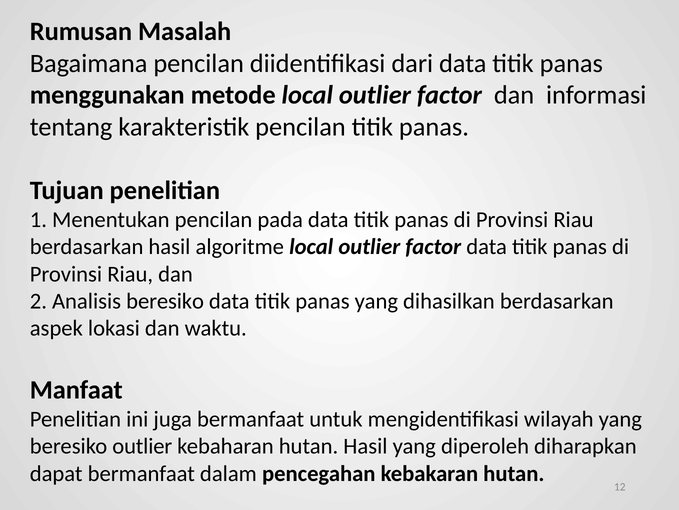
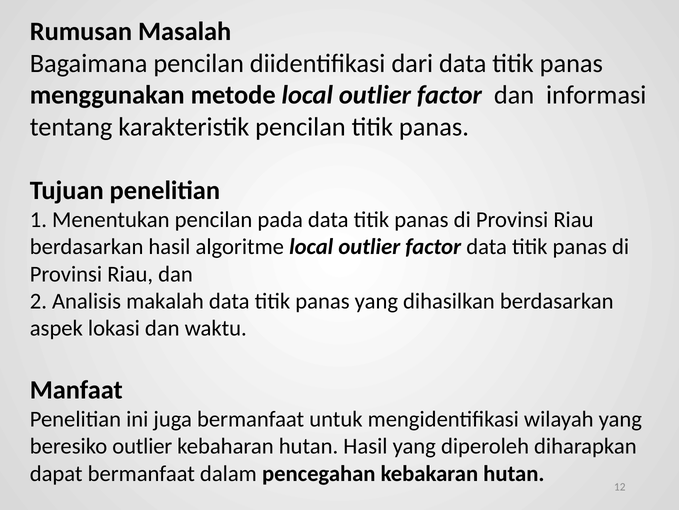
Analisis beresiko: beresiko -> makalah (165, 301)
